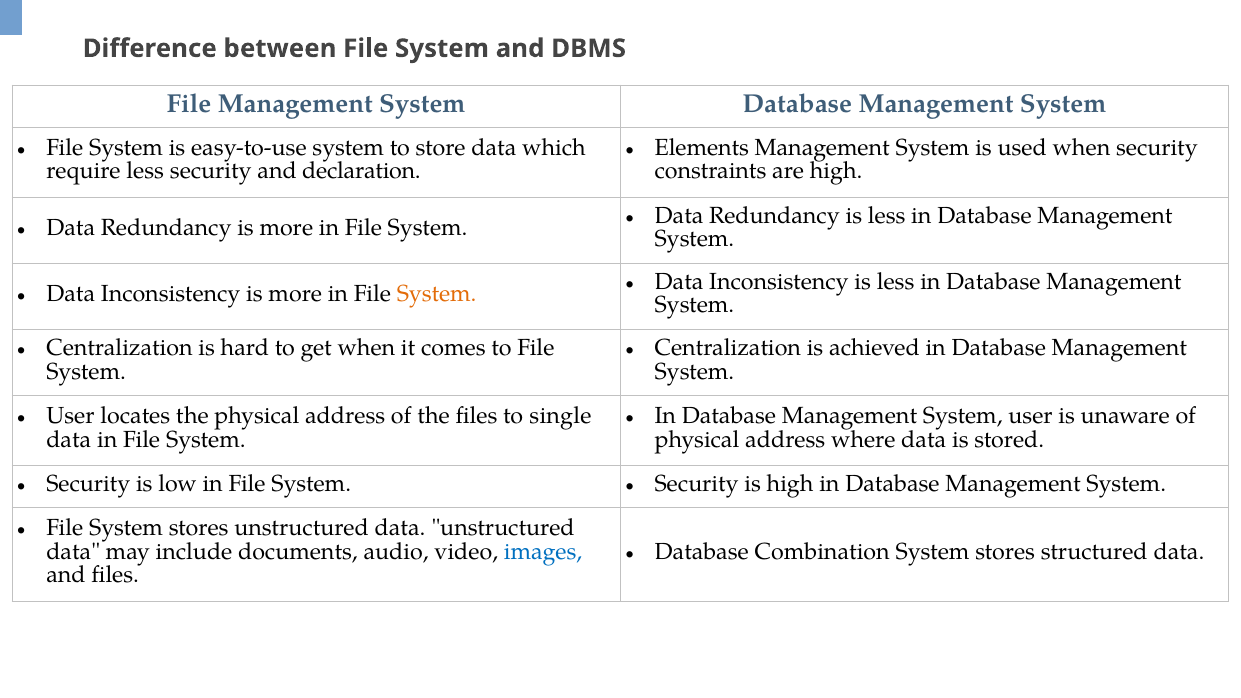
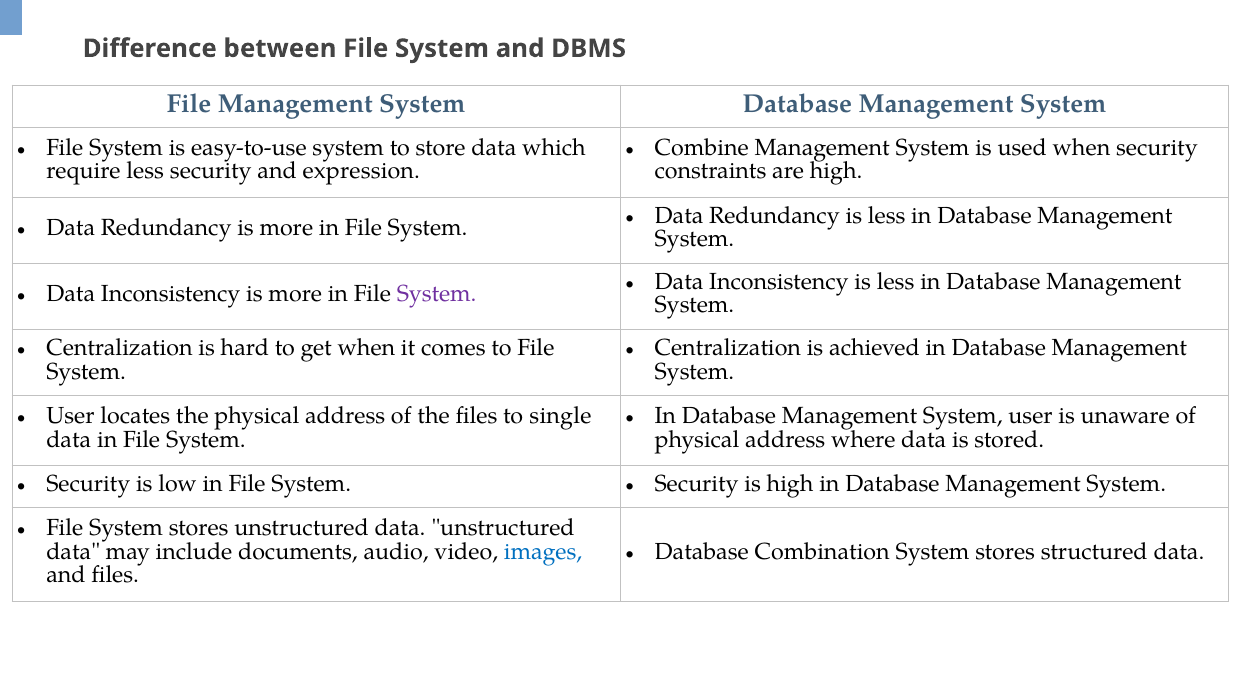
Elements: Elements -> Combine (702, 148)
declaration: declaration -> expression (361, 171)
System colour: orange -> purple (437, 294)
